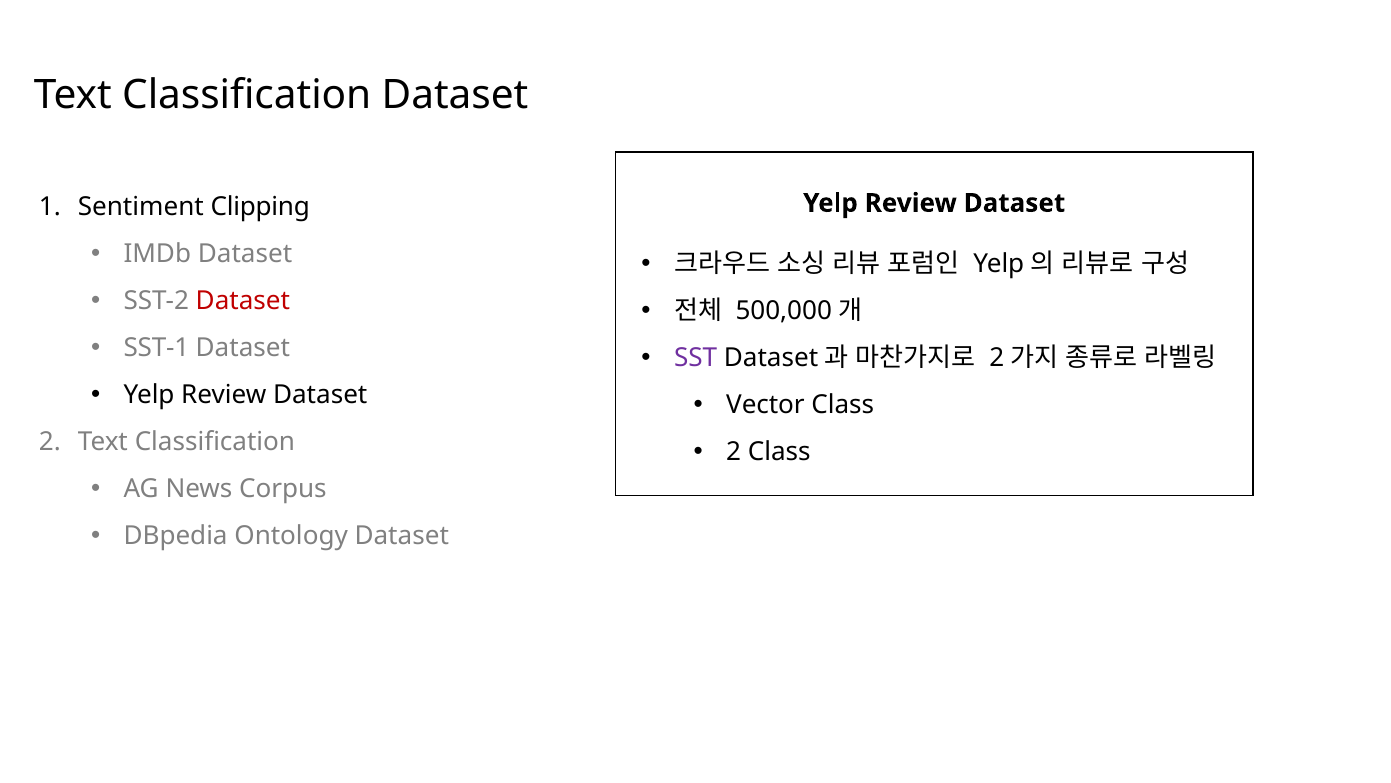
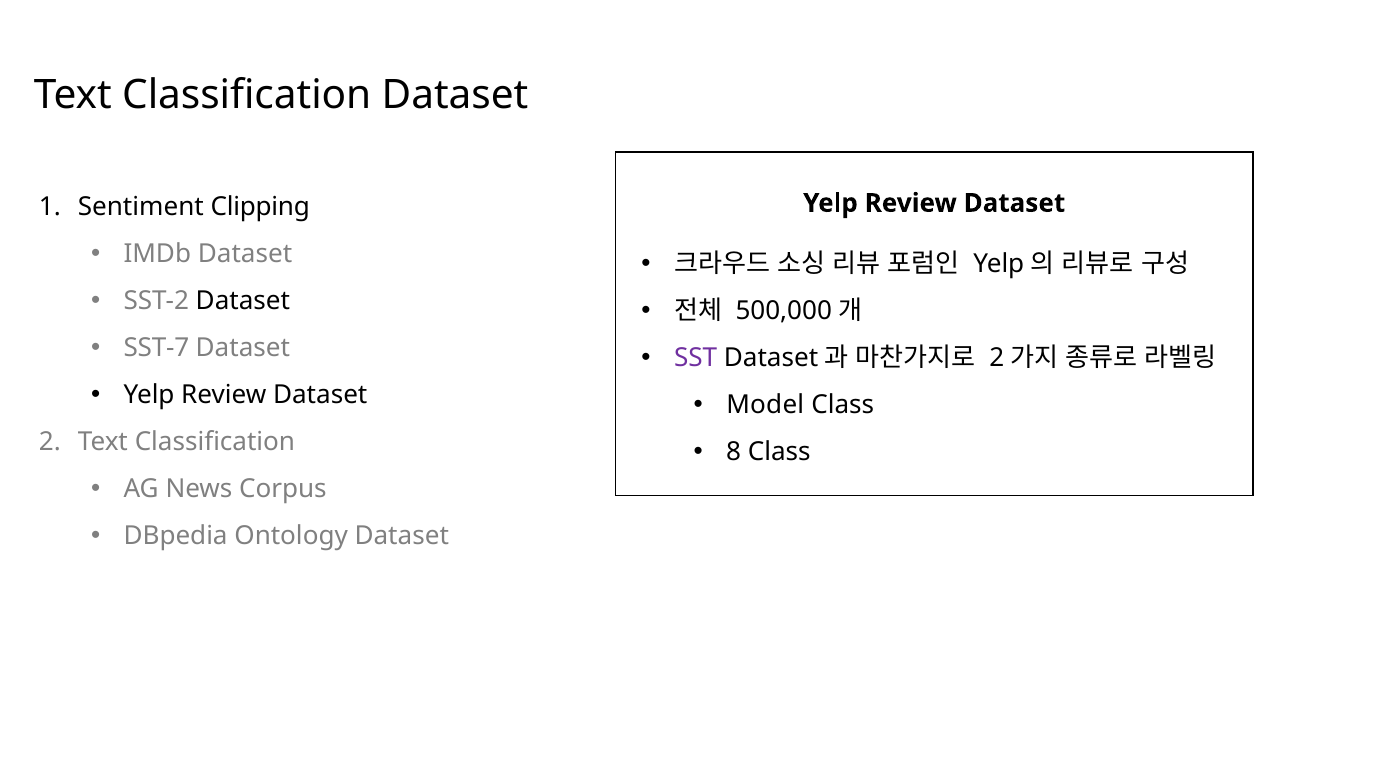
Dataset colour: red -> black (243, 301)
SST-1: SST-1 -> SST-7 (156, 348)
Vector: Vector -> Model (765, 405)
2: 2 -> 8 (734, 452)
